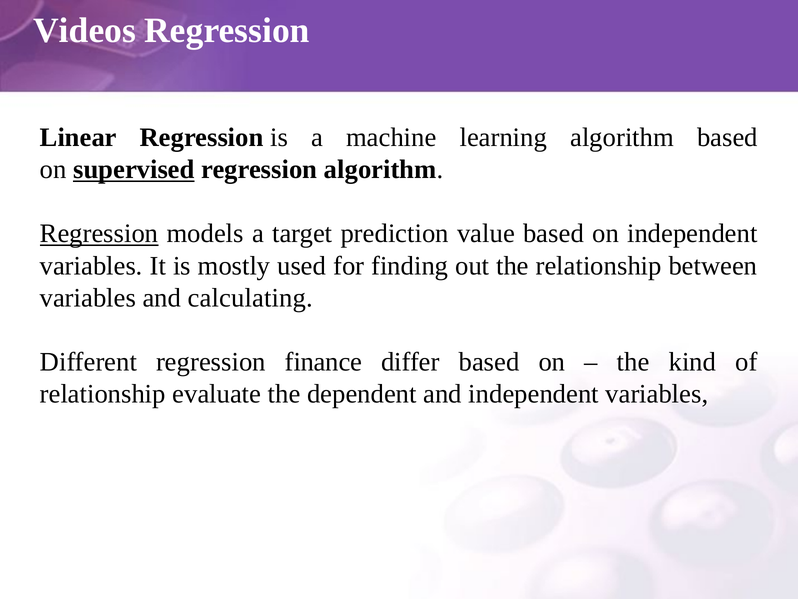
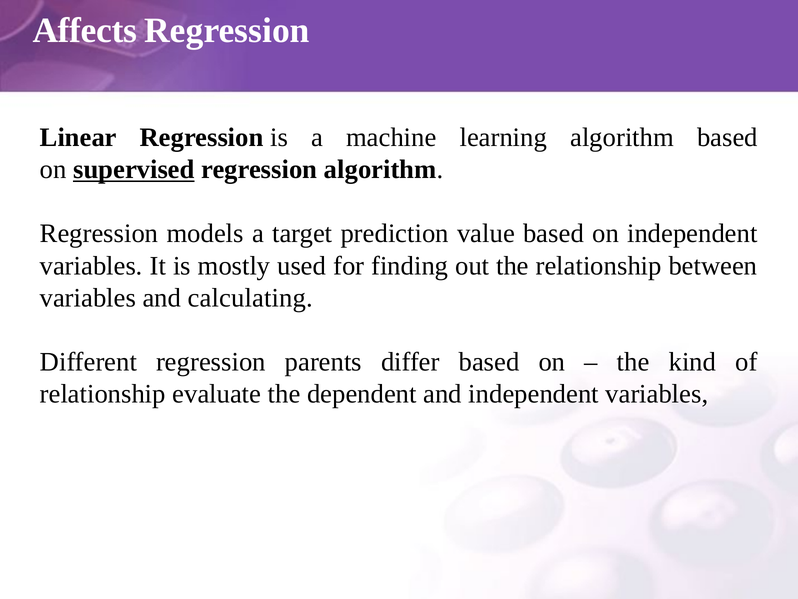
Videos: Videos -> Affects (85, 30)
Regression underline: present -> none (99, 234)
finance: finance -> parents (323, 362)
